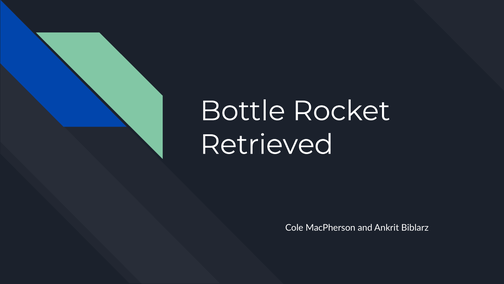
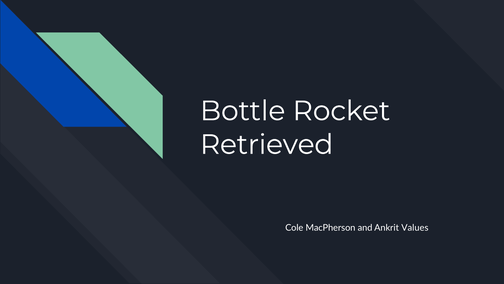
Biblarz: Biblarz -> Values (415, 227)
